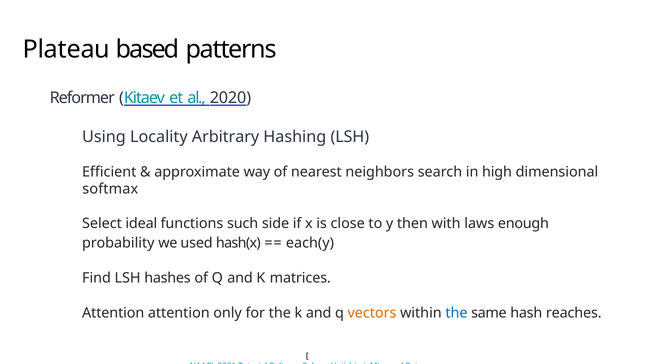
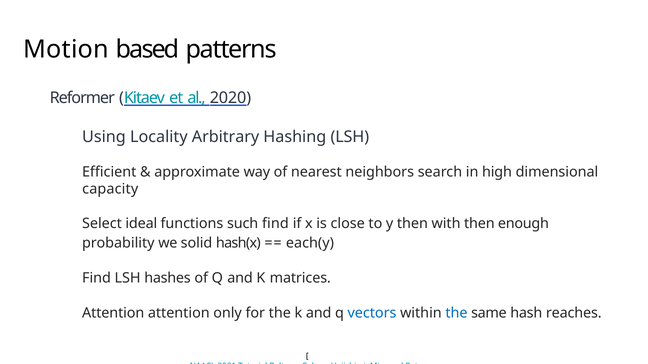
Plateau: Plateau -> Motion (66, 49)
softmax: softmax -> capacity (110, 189)
such side: side -> find (275, 224)
with laws: laws -> then (479, 224)
used: used -> solid (197, 243)
vectors colour: orange -> blue (372, 313)
